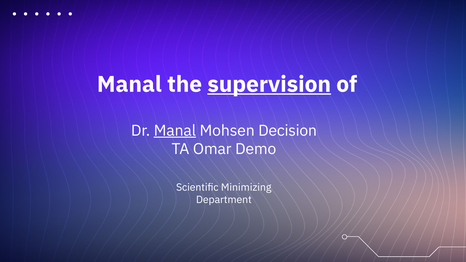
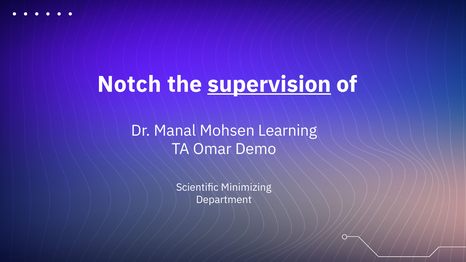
Manal: Manal -> Notch (129, 84)
Manal underline: present -> none (175, 131)
Decision: Decision -> Learning (288, 131)
